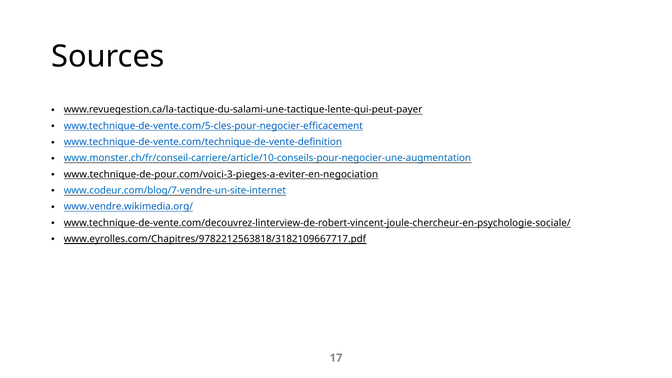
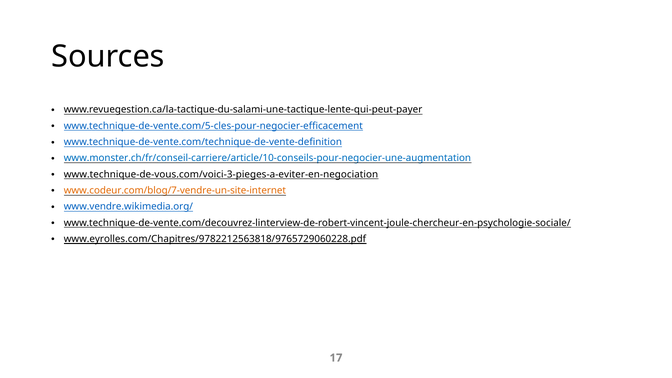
www.technique-de-pour.com/voici-3-pieges-a-eviter-en-negociation: www.technique-de-pour.com/voici-3-pieges-a-eviter-en-negociation -> www.technique-de-vous.com/voici-3-pieges-a-eviter-en-negociation (221, 174)
www.codeur.com/blog/7-vendre-un-site-internet colour: blue -> orange (175, 190)
www.eyrolles.com/Chapitres/9782212563818/3182109667717.pdf: www.eyrolles.com/Chapitres/9782212563818/3182109667717.pdf -> www.eyrolles.com/Chapitres/9782212563818/9765729060228.pdf (215, 239)
